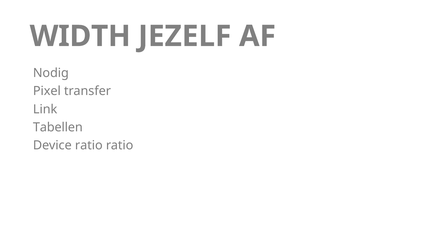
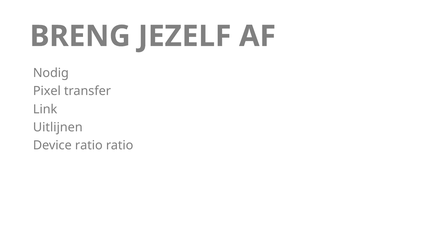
WIDTH: WIDTH -> BRENG (80, 36)
Tabellen: Tabellen -> Uitlijnen (58, 127)
